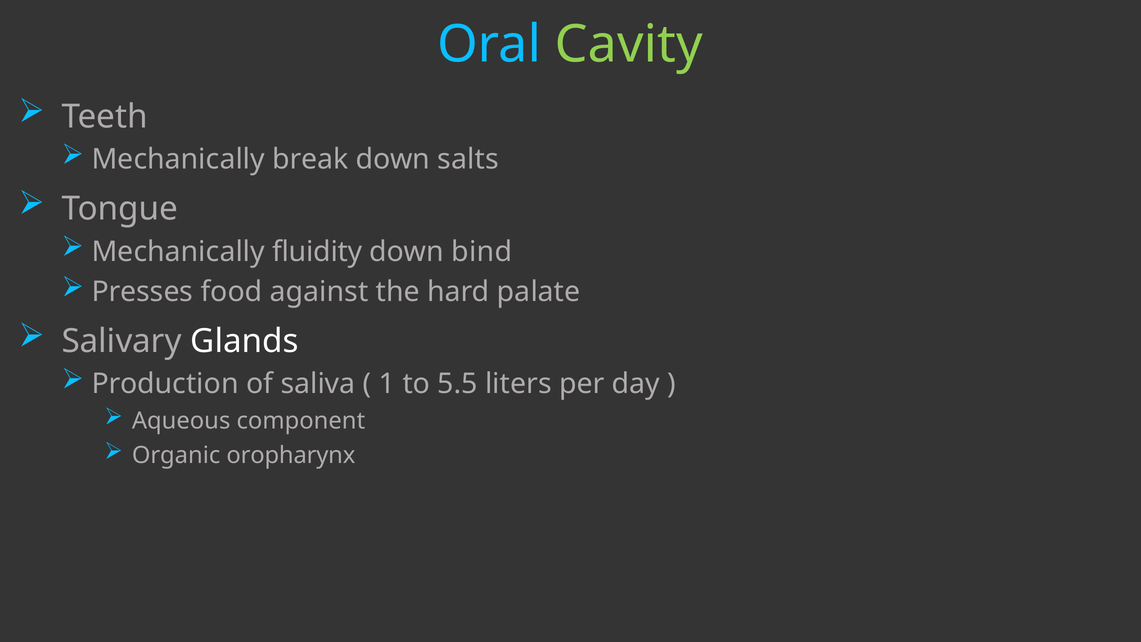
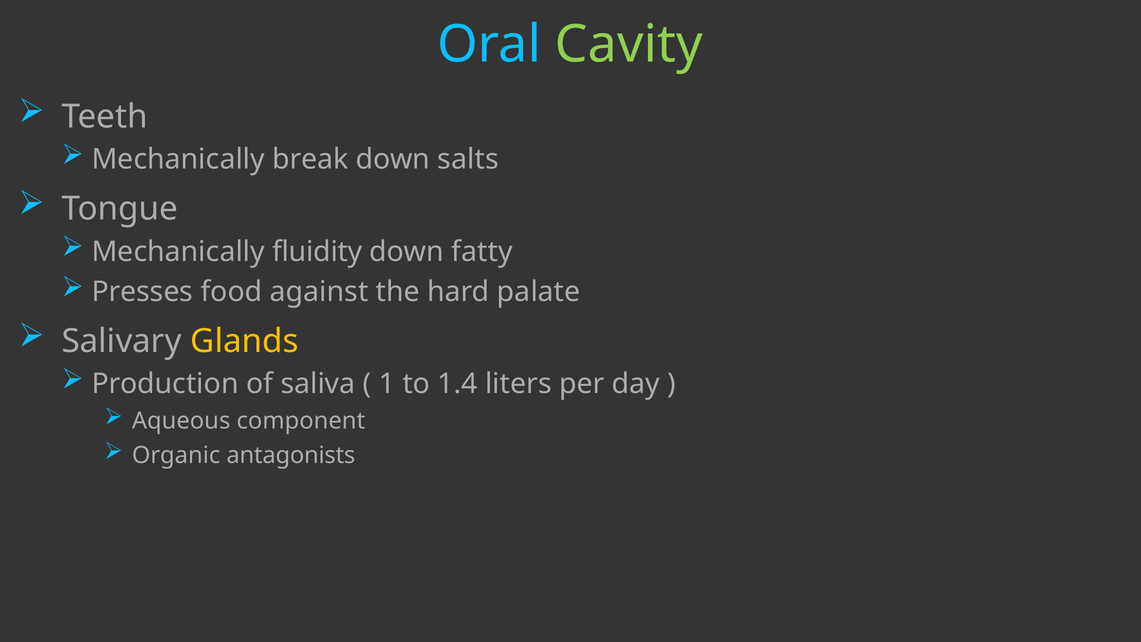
bind: bind -> fatty (482, 252)
Glands colour: white -> yellow (244, 341)
5.5: 5.5 -> 1.4 (458, 384)
oropharynx: oropharynx -> antagonists (291, 455)
